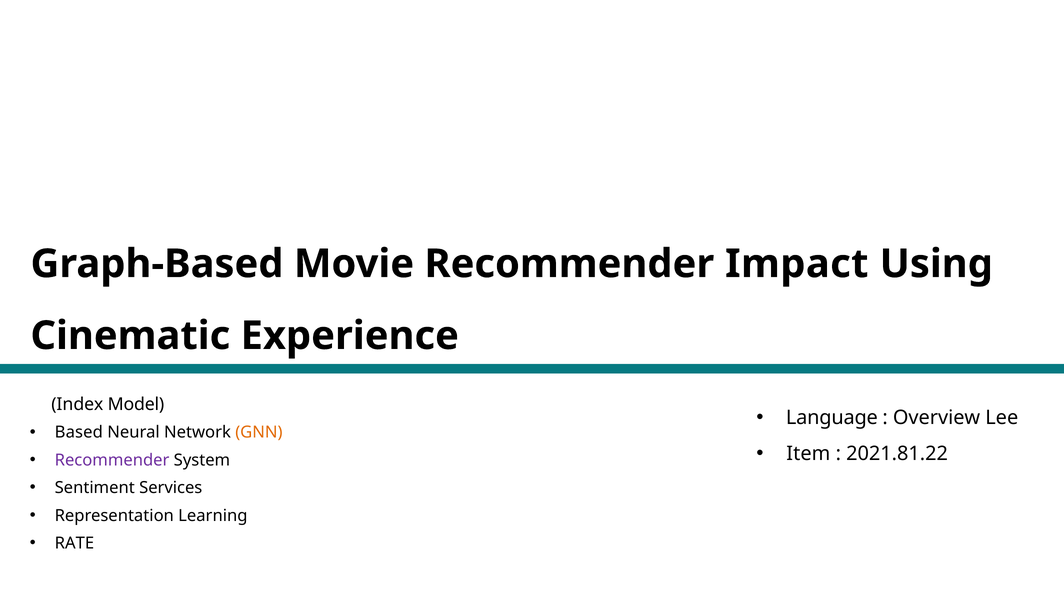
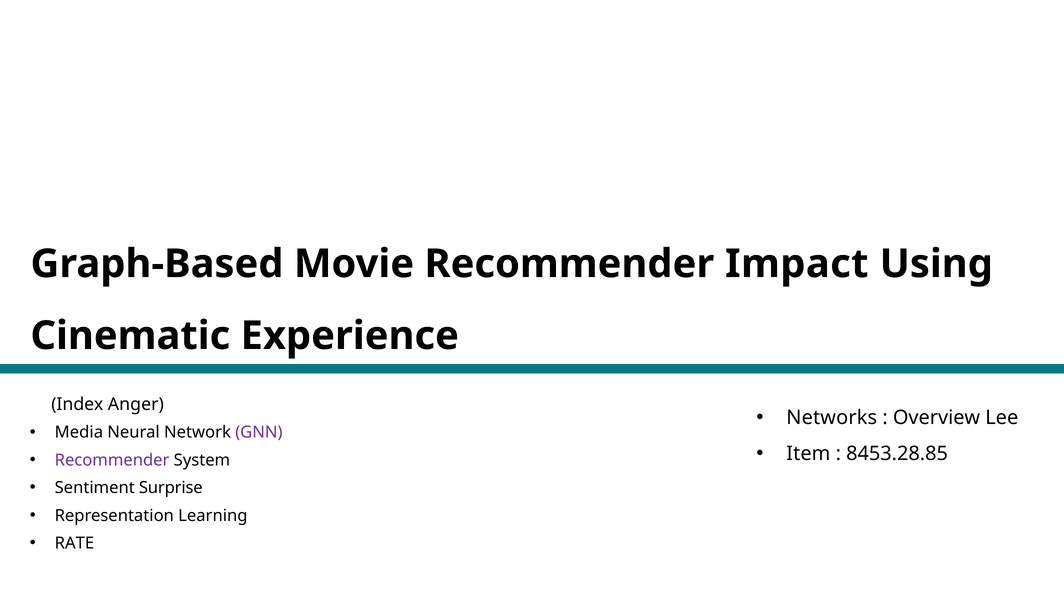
Model: Model -> Anger (136, 404)
Language: Language -> Networks (832, 417)
Based: Based -> Media (79, 432)
GNN colour: orange -> purple (259, 432)
2021.81.22: 2021.81.22 -> 8453.28.85 (897, 453)
Services: Services -> Surprise (171, 488)
